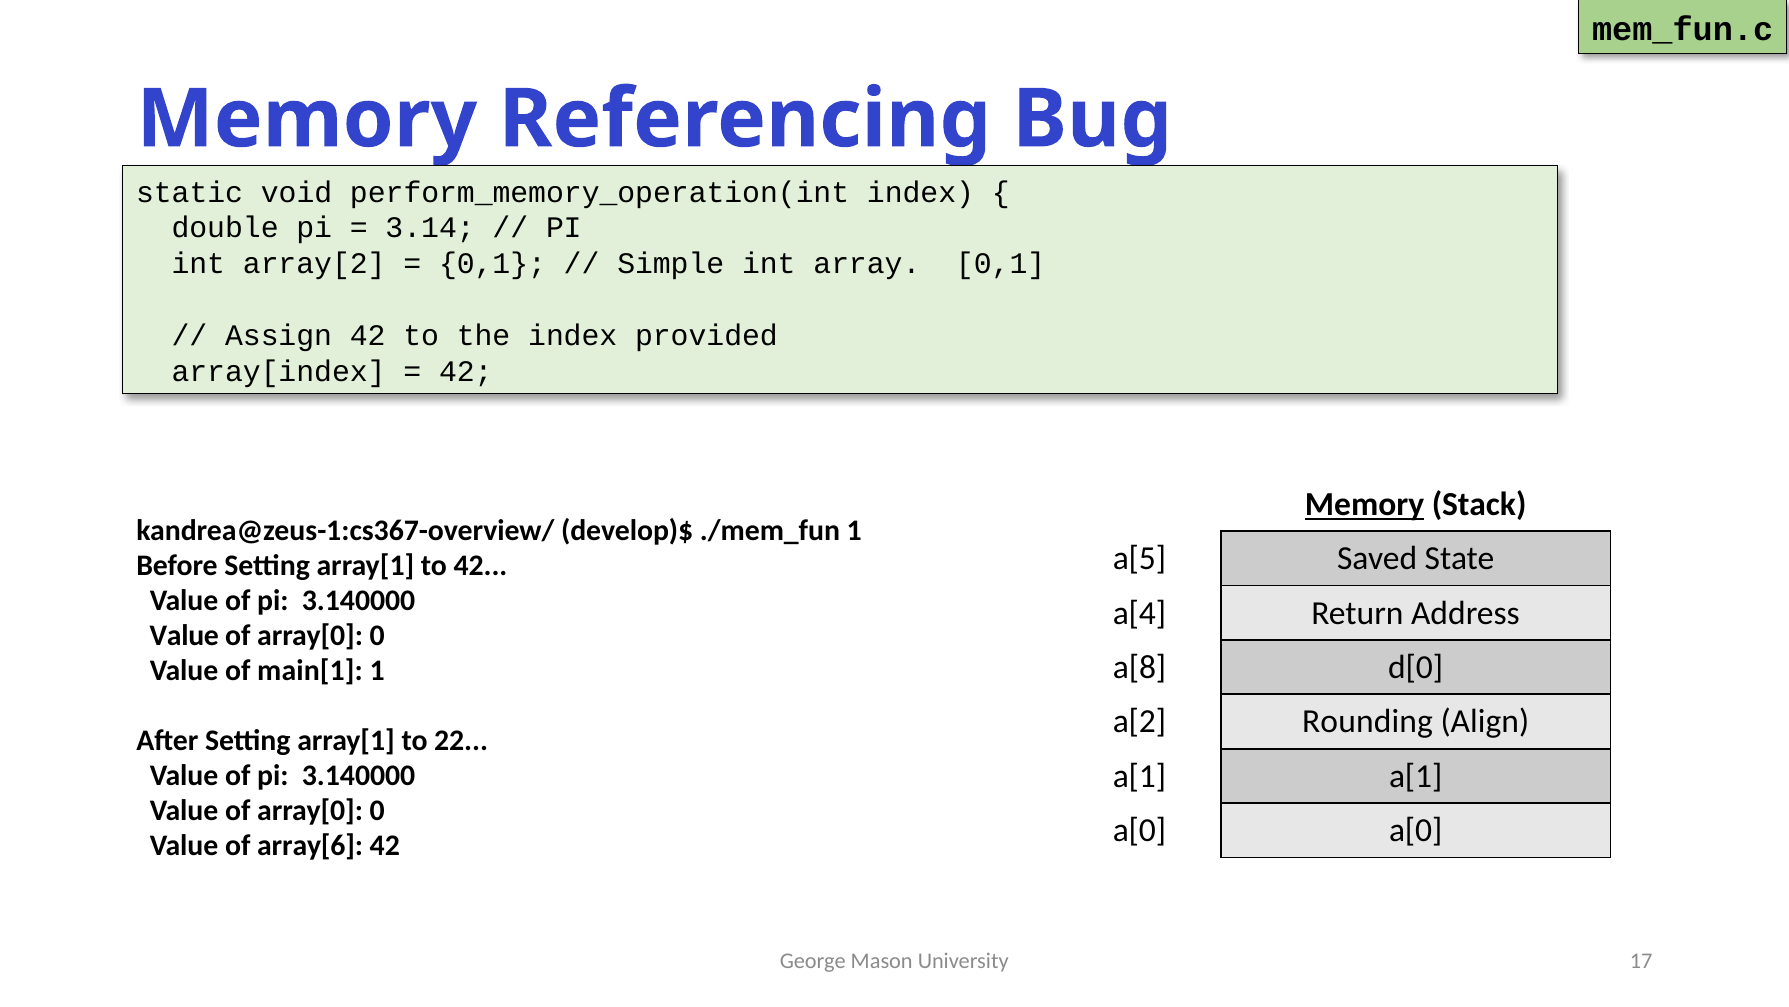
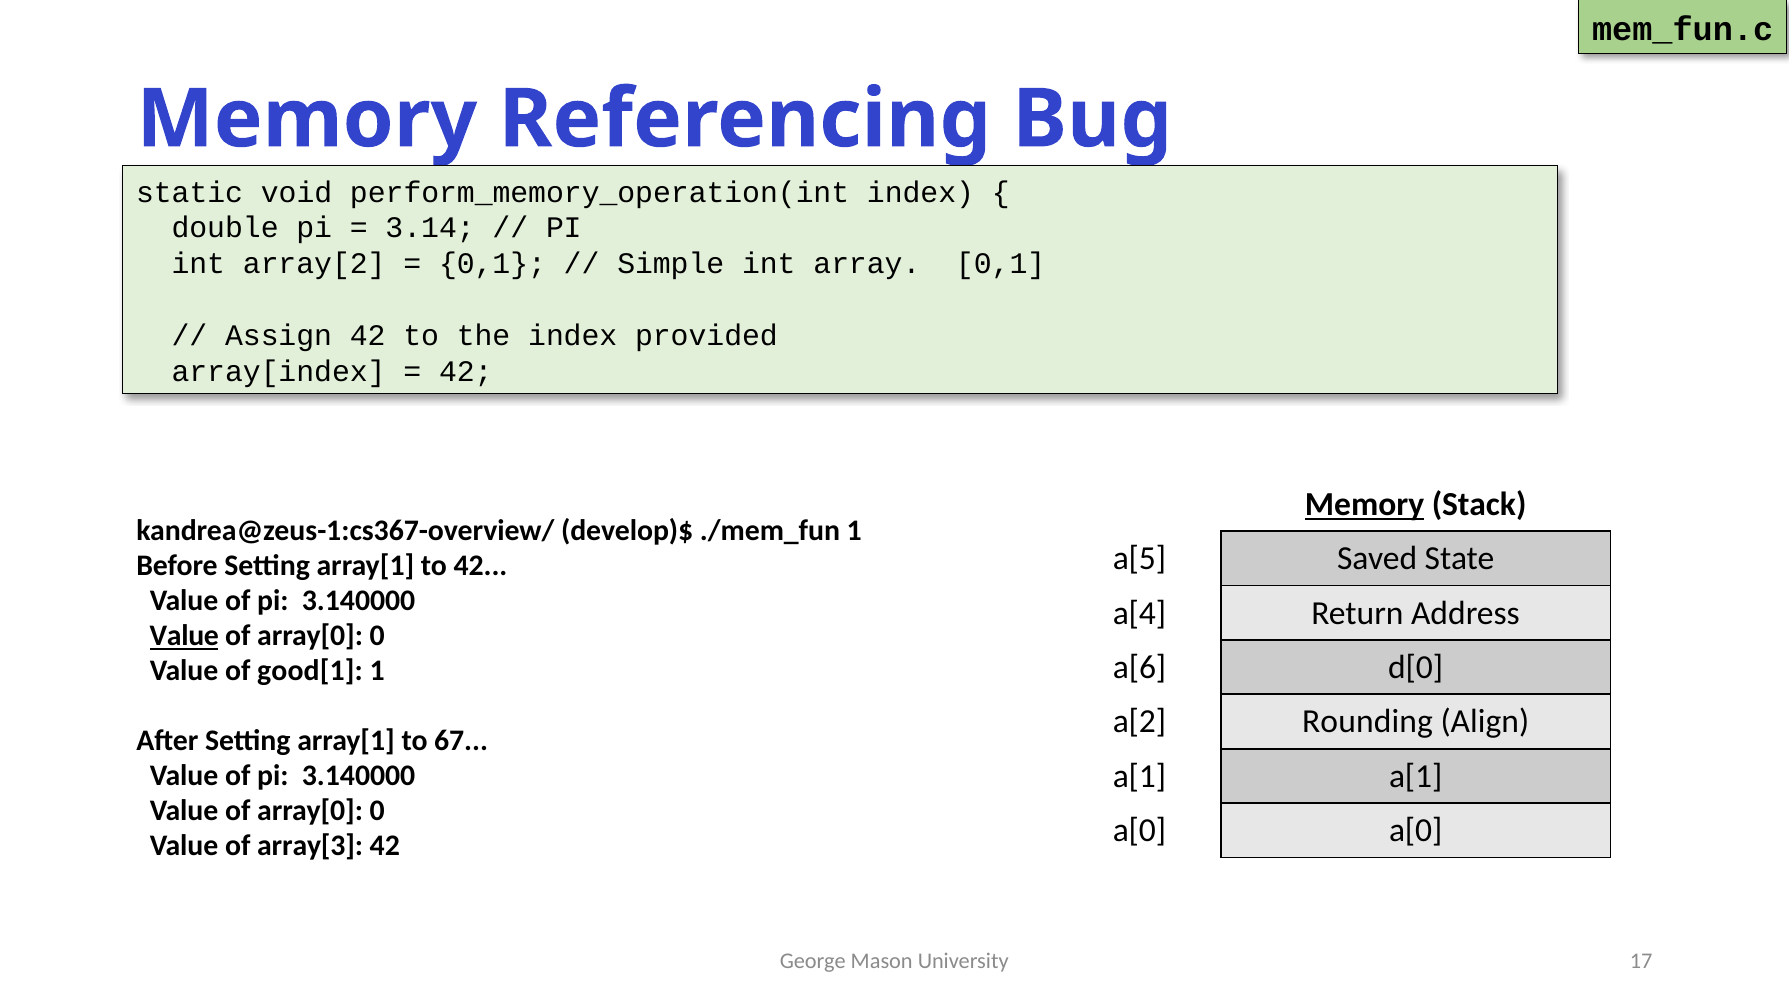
Value underline: none -> present (184, 636)
a[8: a[8 -> a[6 (1140, 667)
main[1: main[1 -> good[1 (310, 671)
22: 22 -> 67 (461, 740)
array[6: array[6 -> array[3 (310, 845)
